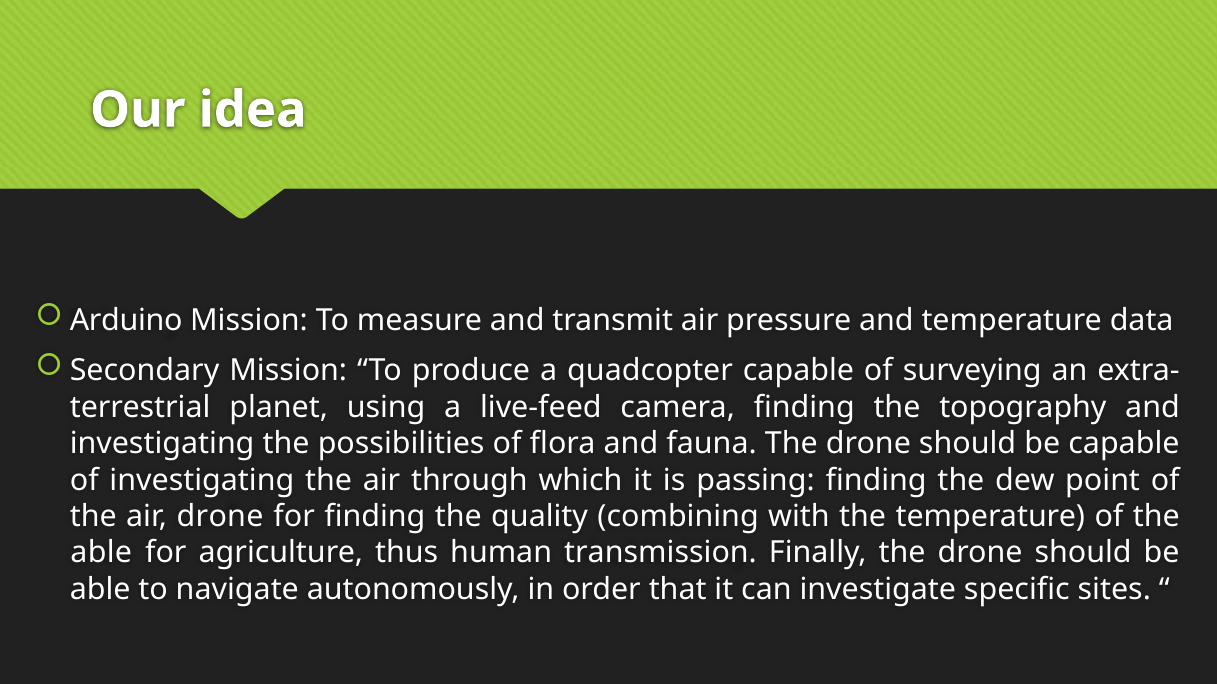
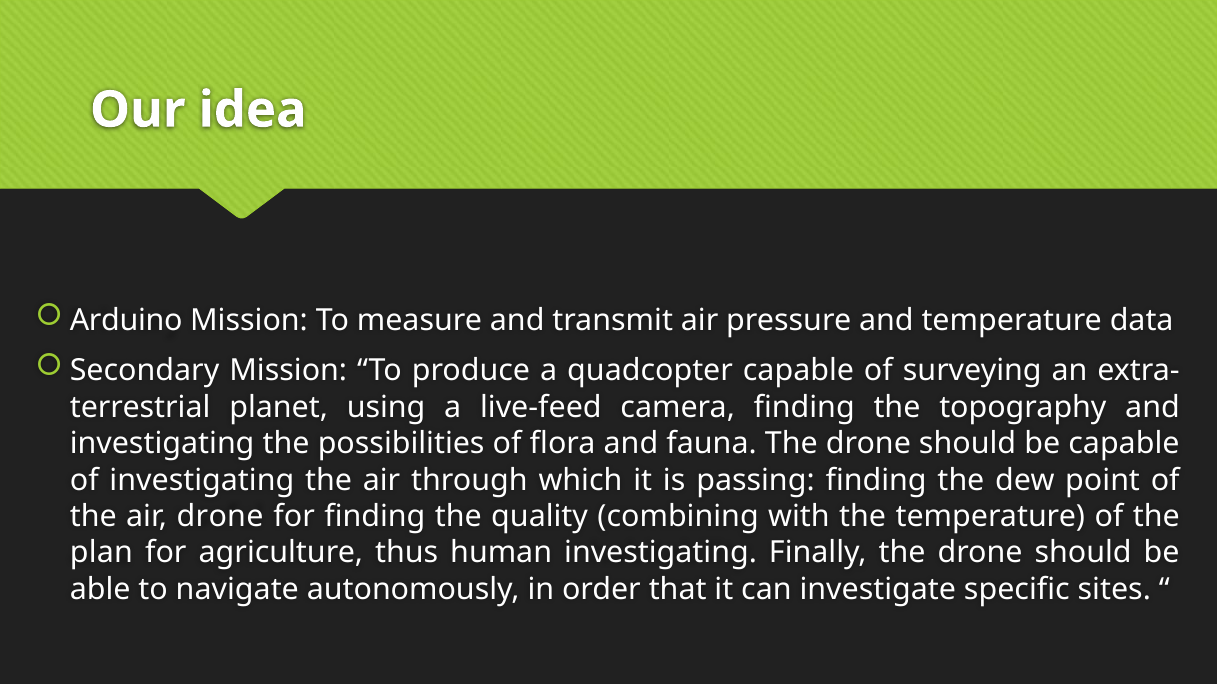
able: able -> plan (101, 553)
human transmission: transmission -> investigating (661, 553)
